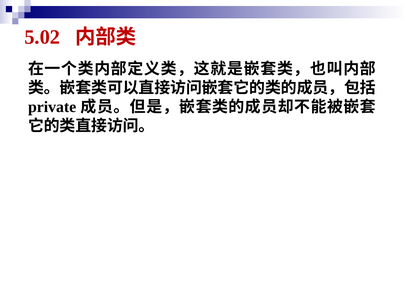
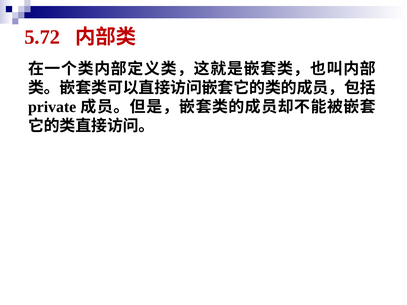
5.02: 5.02 -> 5.72 (42, 37)
